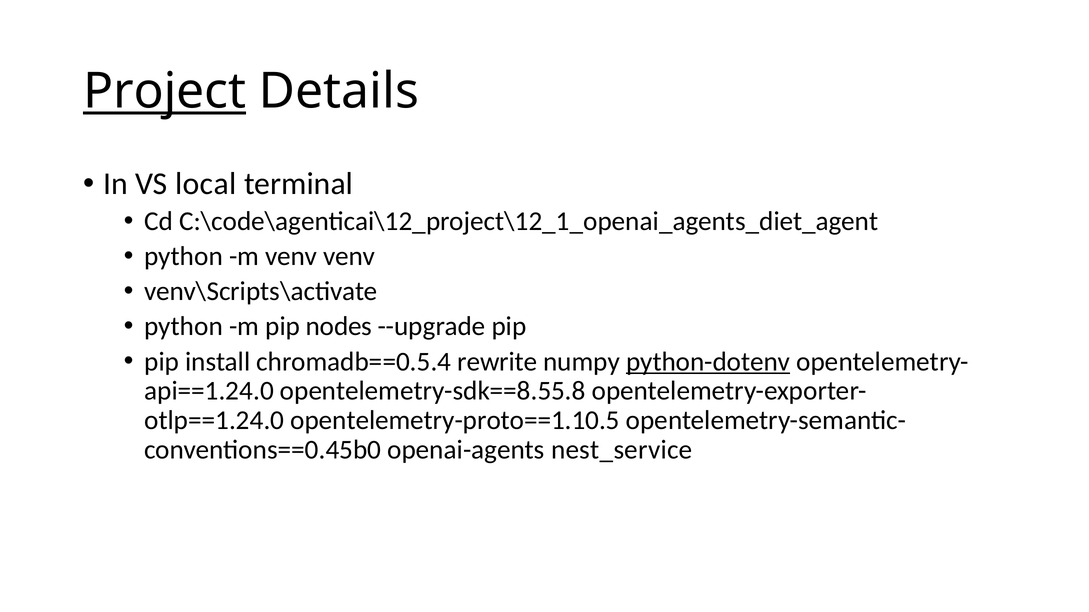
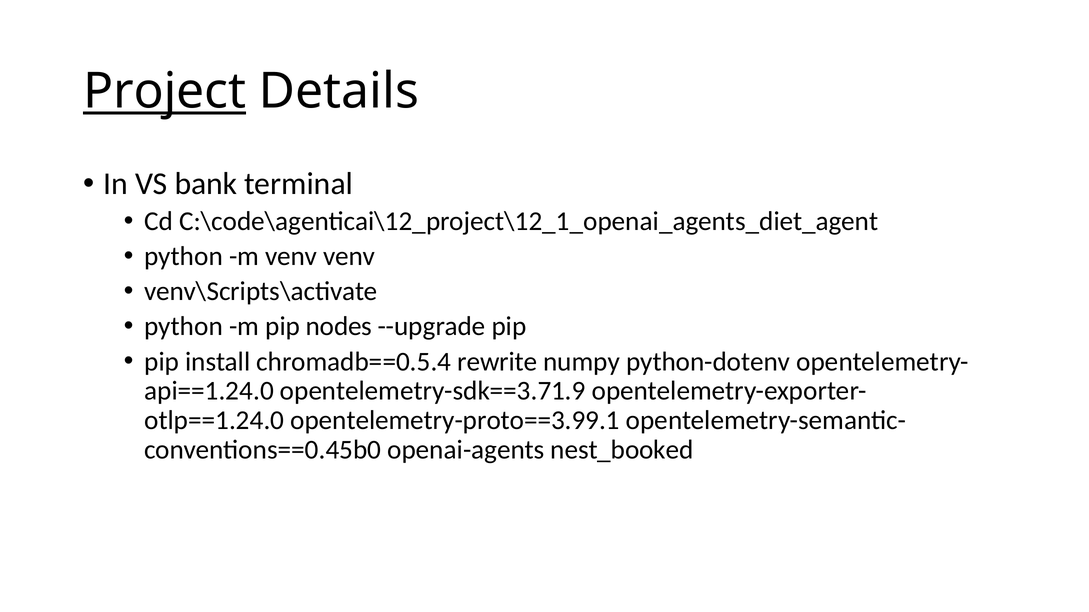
local: local -> bank (206, 184)
python-dotenv underline: present -> none (708, 362)
opentelemetry-sdk==8.55.8: opentelemetry-sdk==8.55.8 -> opentelemetry-sdk==3.71.9 (433, 391)
opentelemetry-proto==1.10.5: opentelemetry-proto==1.10.5 -> opentelemetry-proto==3.99.1 (455, 421)
nest_service: nest_service -> nest_booked (622, 450)
